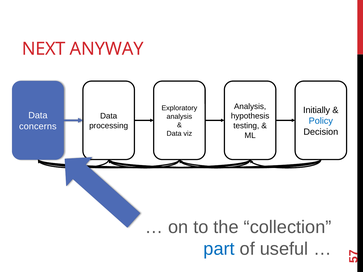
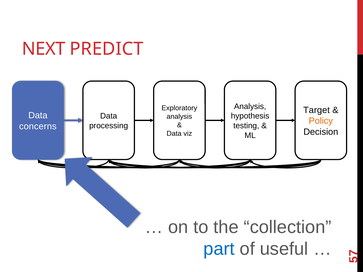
ANYWAY: ANYWAY -> PREDICT (107, 49)
Initially: Initially -> Target (317, 110)
Policy colour: blue -> orange (321, 121)
